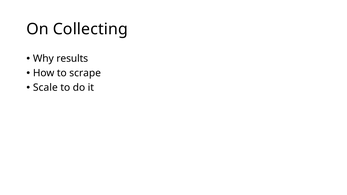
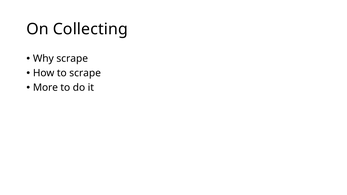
Why results: results -> scrape (72, 59)
Scale: Scale -> More (45, 88)
